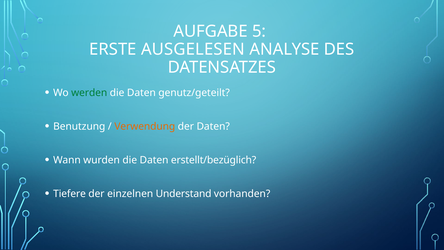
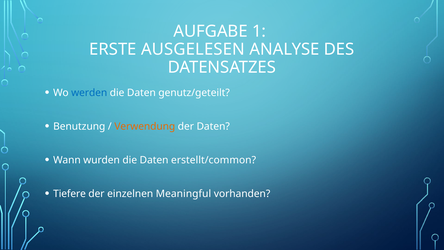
5: 5 -> 1 (259, 31)
werden colour: green -> blue (89, 93)
erstellt/bezüglich: erstellt/bezüglich -> erstellt/common (214, 160)
Understand: Understand -> Meaningful (183, 193)
